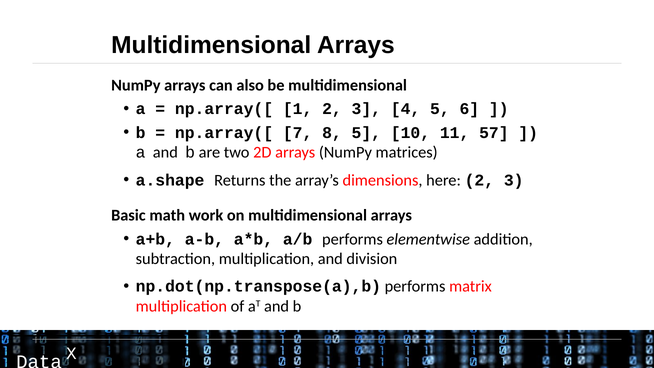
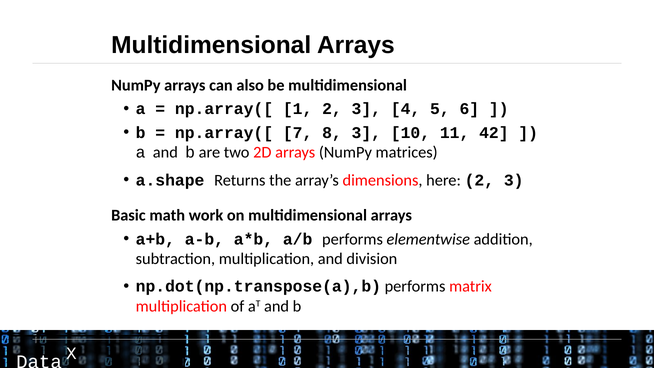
8 5: 5 -> 3 (366, 133)
57: 57 -> 42 (494, 133)
